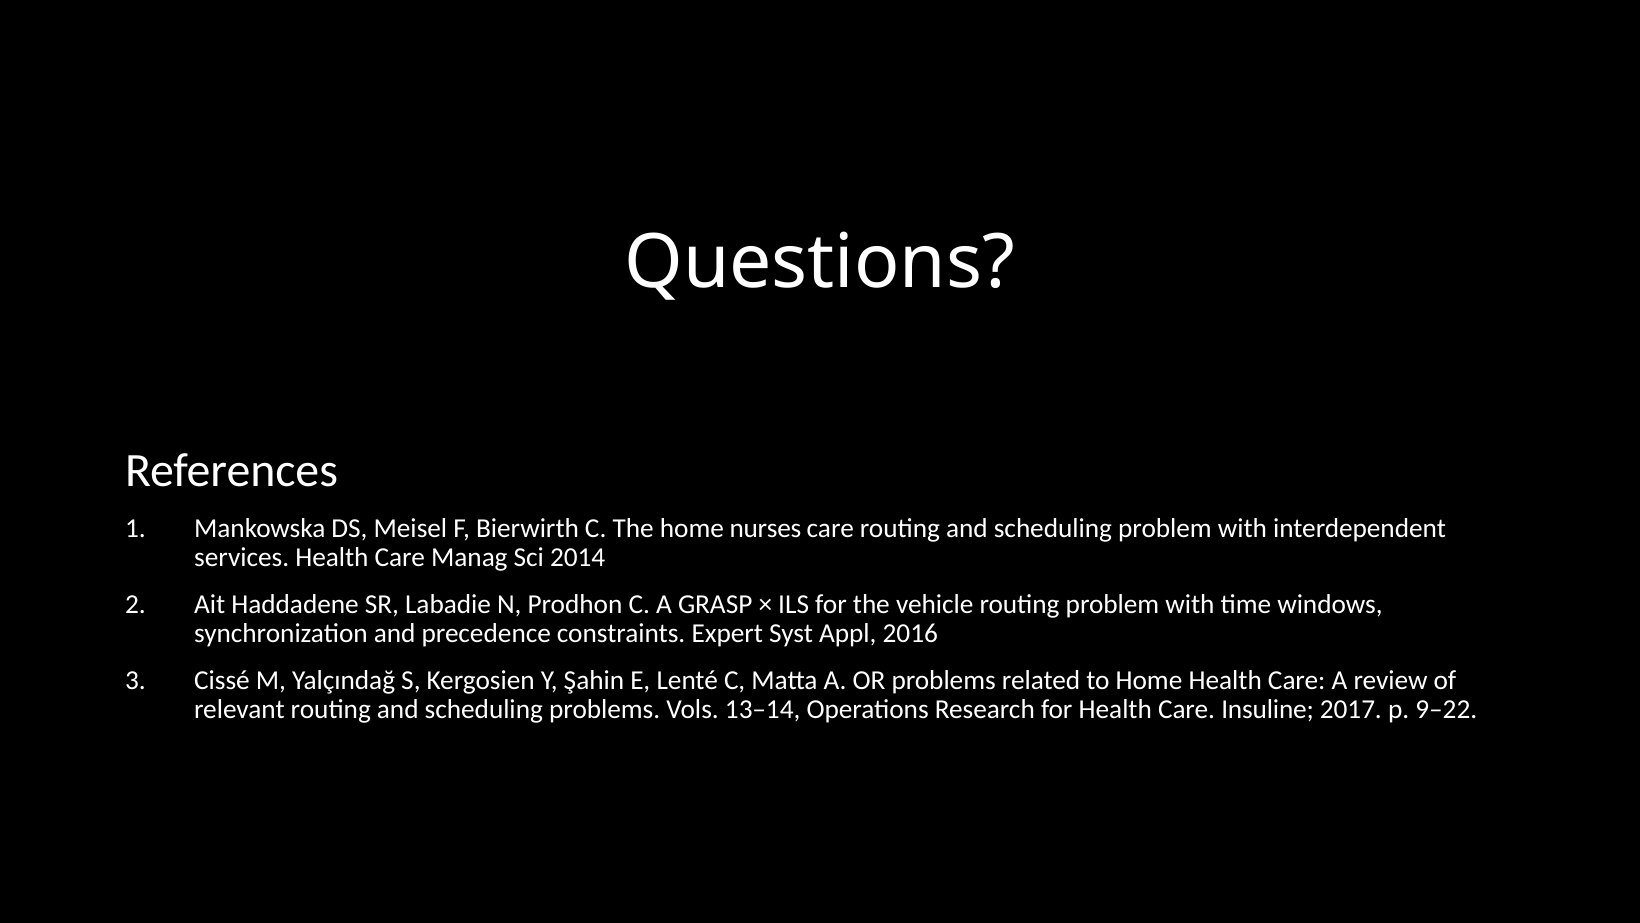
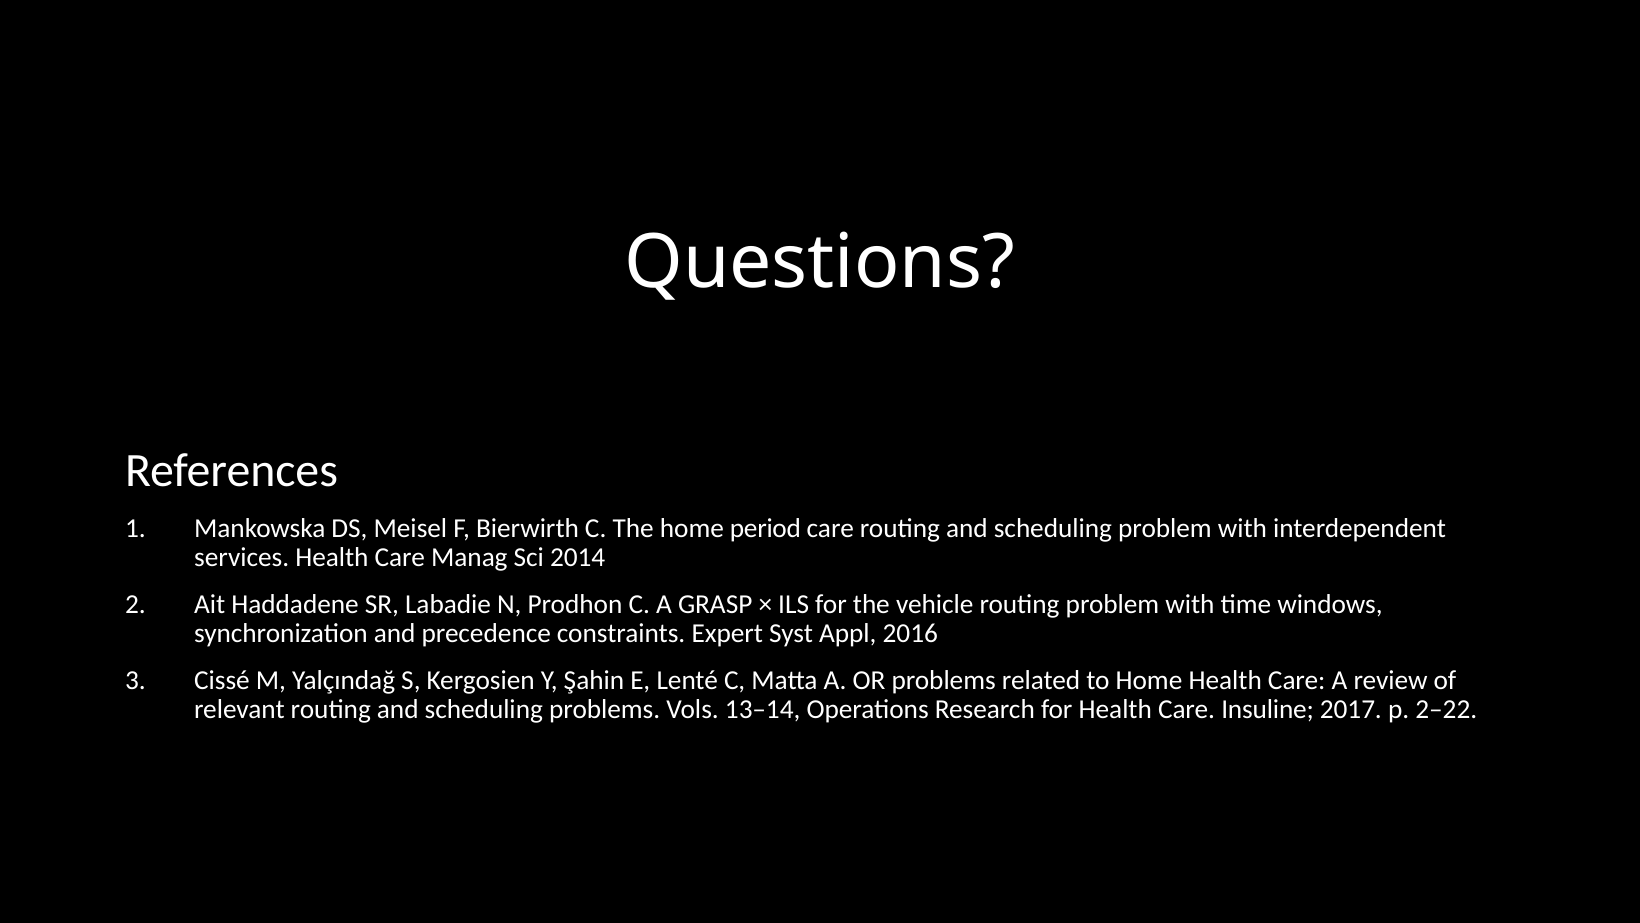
nurses: nurses -> period (765, 528)
9–22: 9–22 -> 2–22 (1446, 709)
